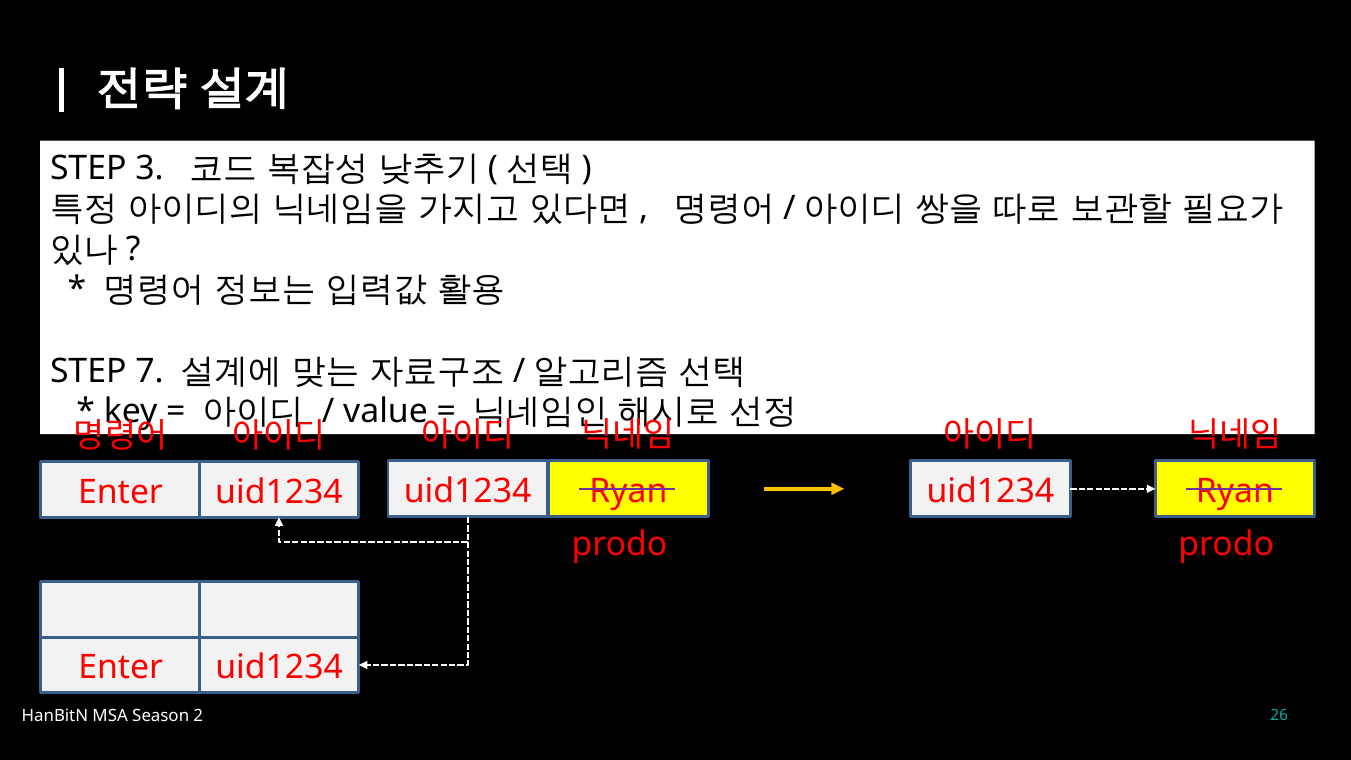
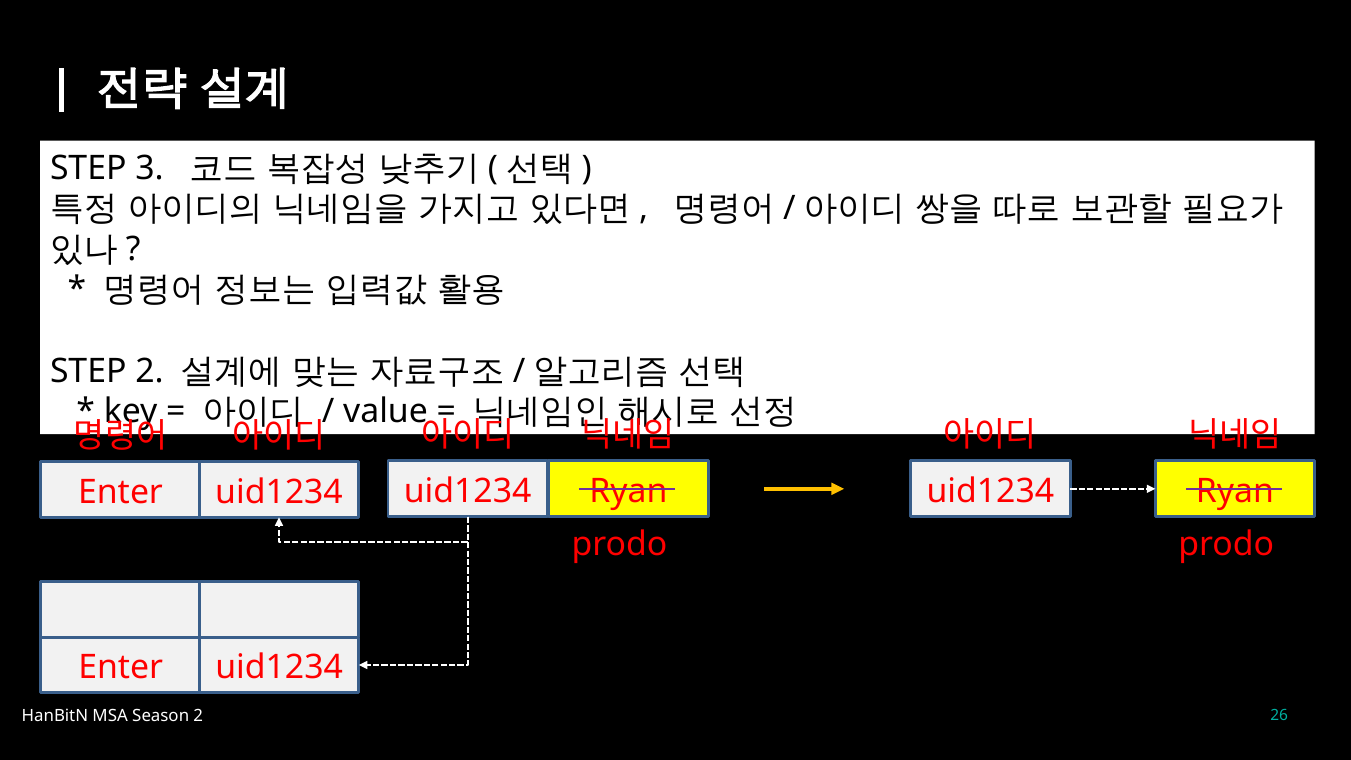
STEP 7: 7 -> 2 (150, 371)
